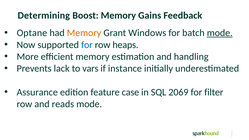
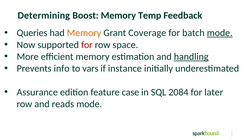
Gains: Gains -> Temp (150, 16)
Optane: Optane -> Queries (32, 33)
Windows: Windows -> Coverage (147, 33)
for colour: blue -> red (87, 45)
heaps: heaps -> space (125, 45)
handling underline: none -> present (191, 57)
lack: lack -> info (62, 69)
2069: 2069 -> 2084 (178, 92)
filter: filter -> later (214, 92)
